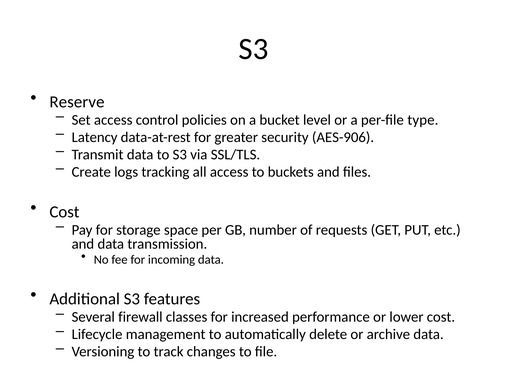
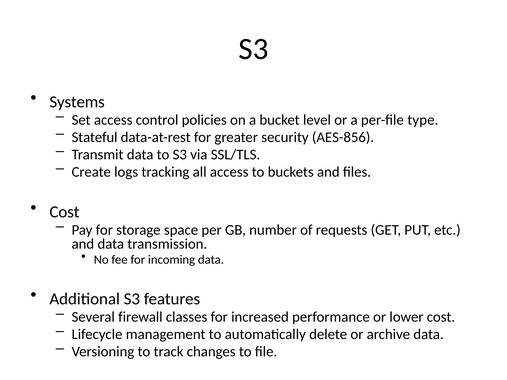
Reserve: Reserve -> Systems (77, 102)
Latency: Latency -> Stateful (95, 137)
AES-906: AES-906 -> AES-856 (343, 137)
